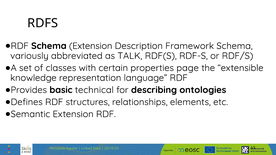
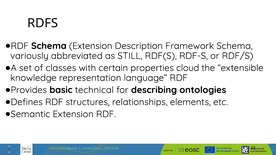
TALK: TALK -> STILL (130, 56)
page: page -> cloud (188, 68)
